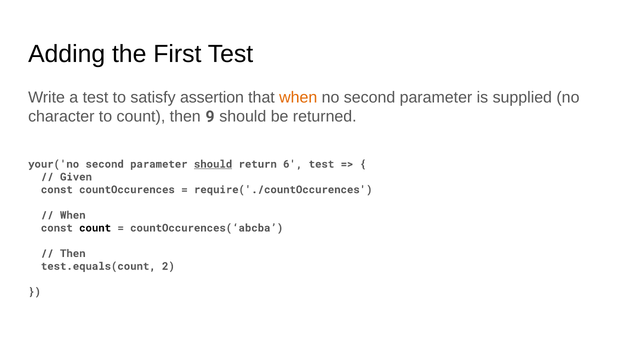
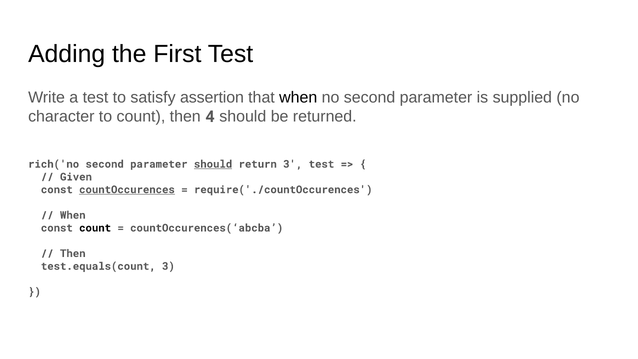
when colour: orange -> black (298, 97)
9: 9 -> 4 (210, 117)
your('no: your('no -> rich('no (54, 164)
return 6: 6 -> 3 (293, 164)
countOccurences underline: none -> present (127, 190)
test.equals(count 2: 2 -> 3 (168, 266)
